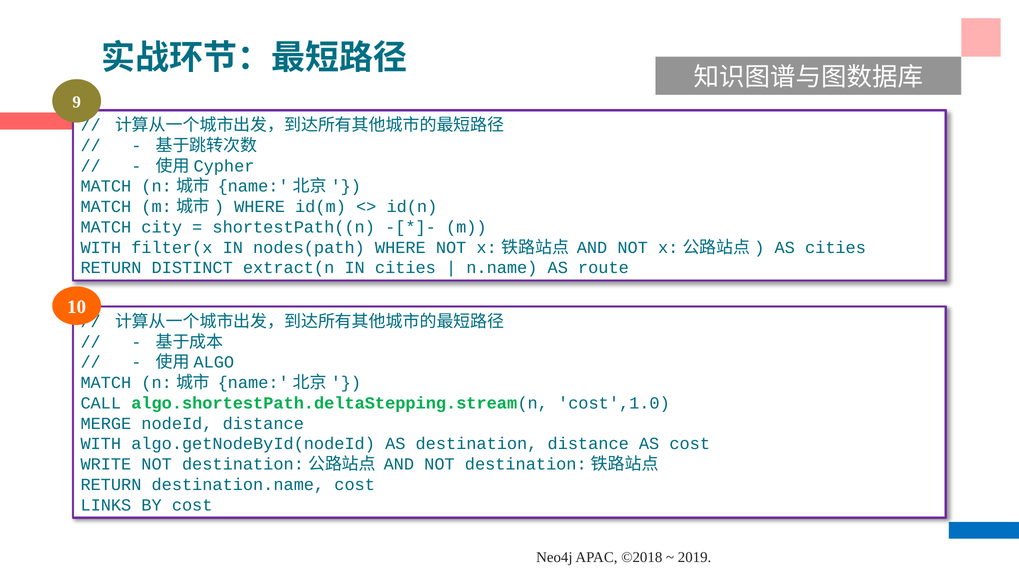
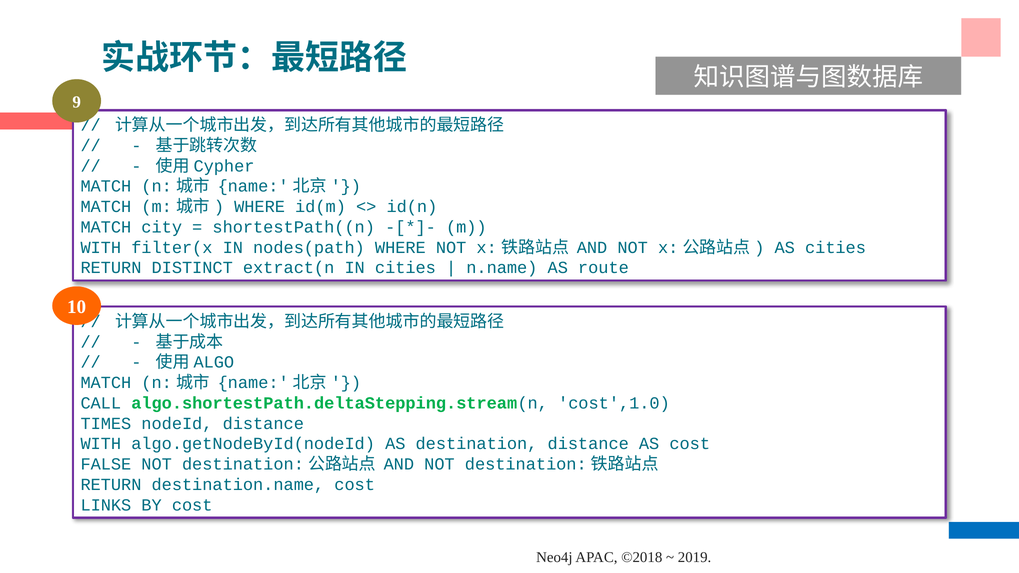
MERGE: MERGE -> TIMES (106, 424)
WRITE: WRITE -> FALSE (106, 464)
